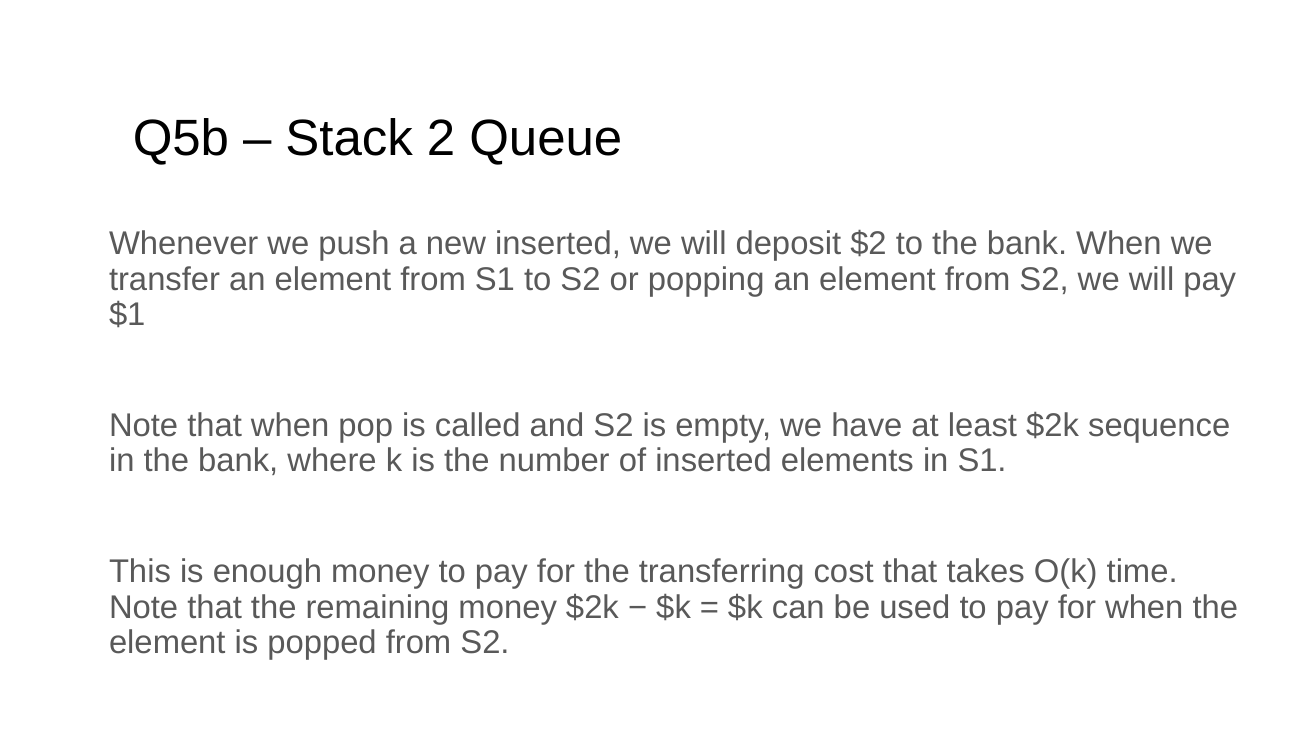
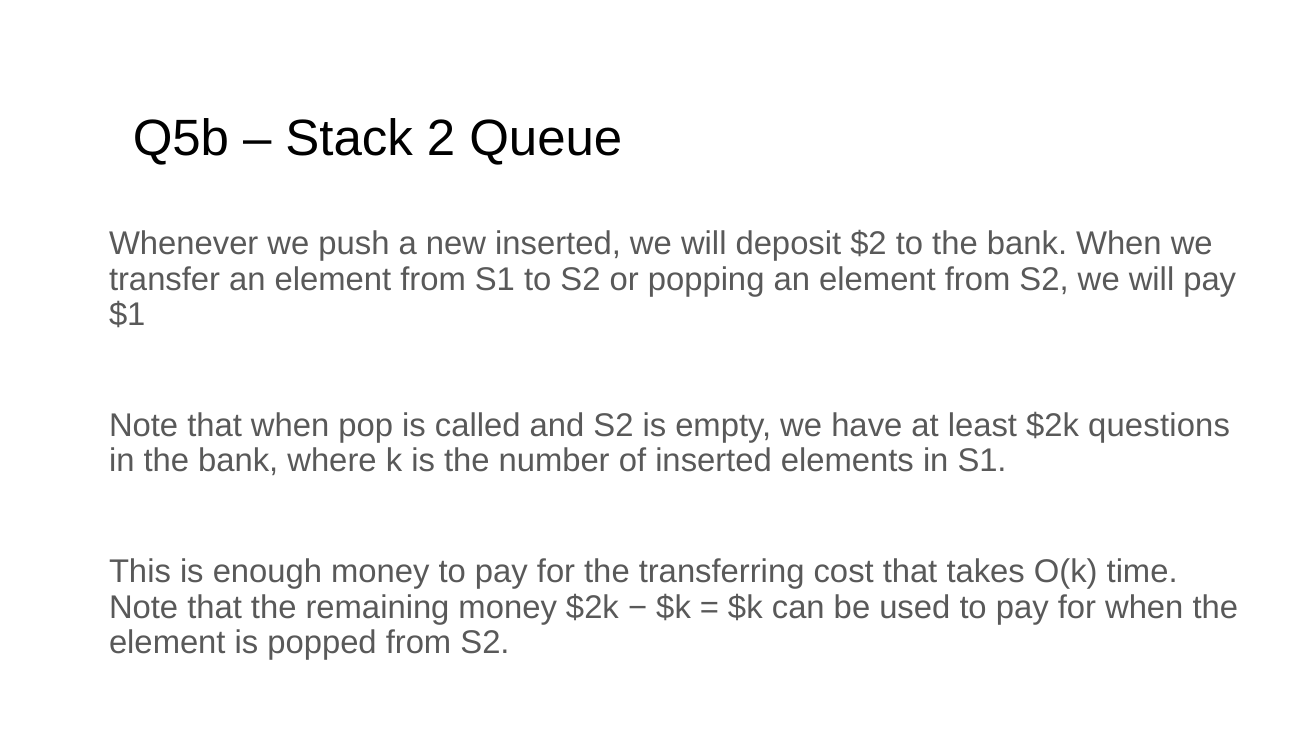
sequence: sequence -> questions (1159, 426)
